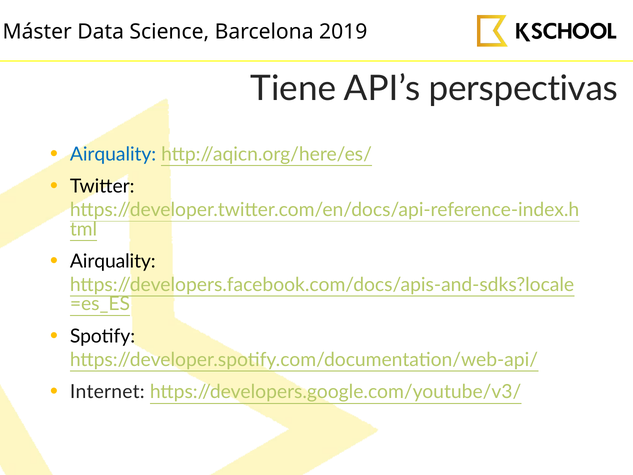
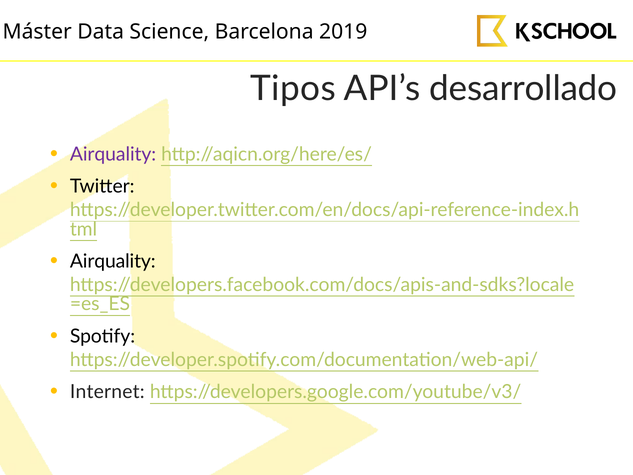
Tiene: Tiene -> Tipos (293, 89)
perspectivas: perspectivas -> desarrollado (523, 89)
Airquality colour: blue -> purple (113, 154)
